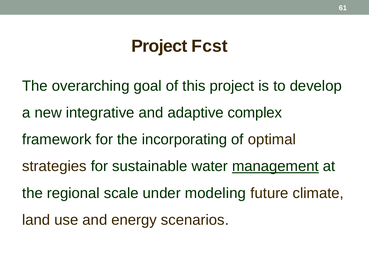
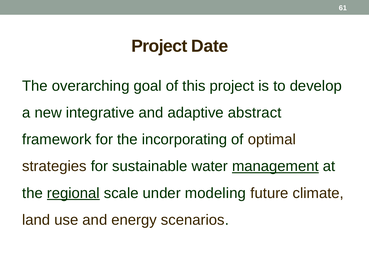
Fcst: Fcst -> Date (210, 46)
complex: complex -> abstract (255, 113)
regional underline: none -> present (73, 193)
